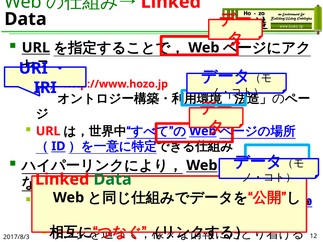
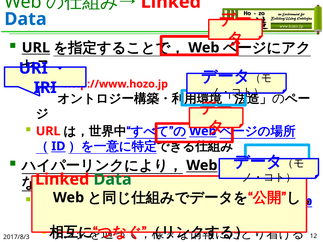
Data colour: black -> blue (25, 19)
